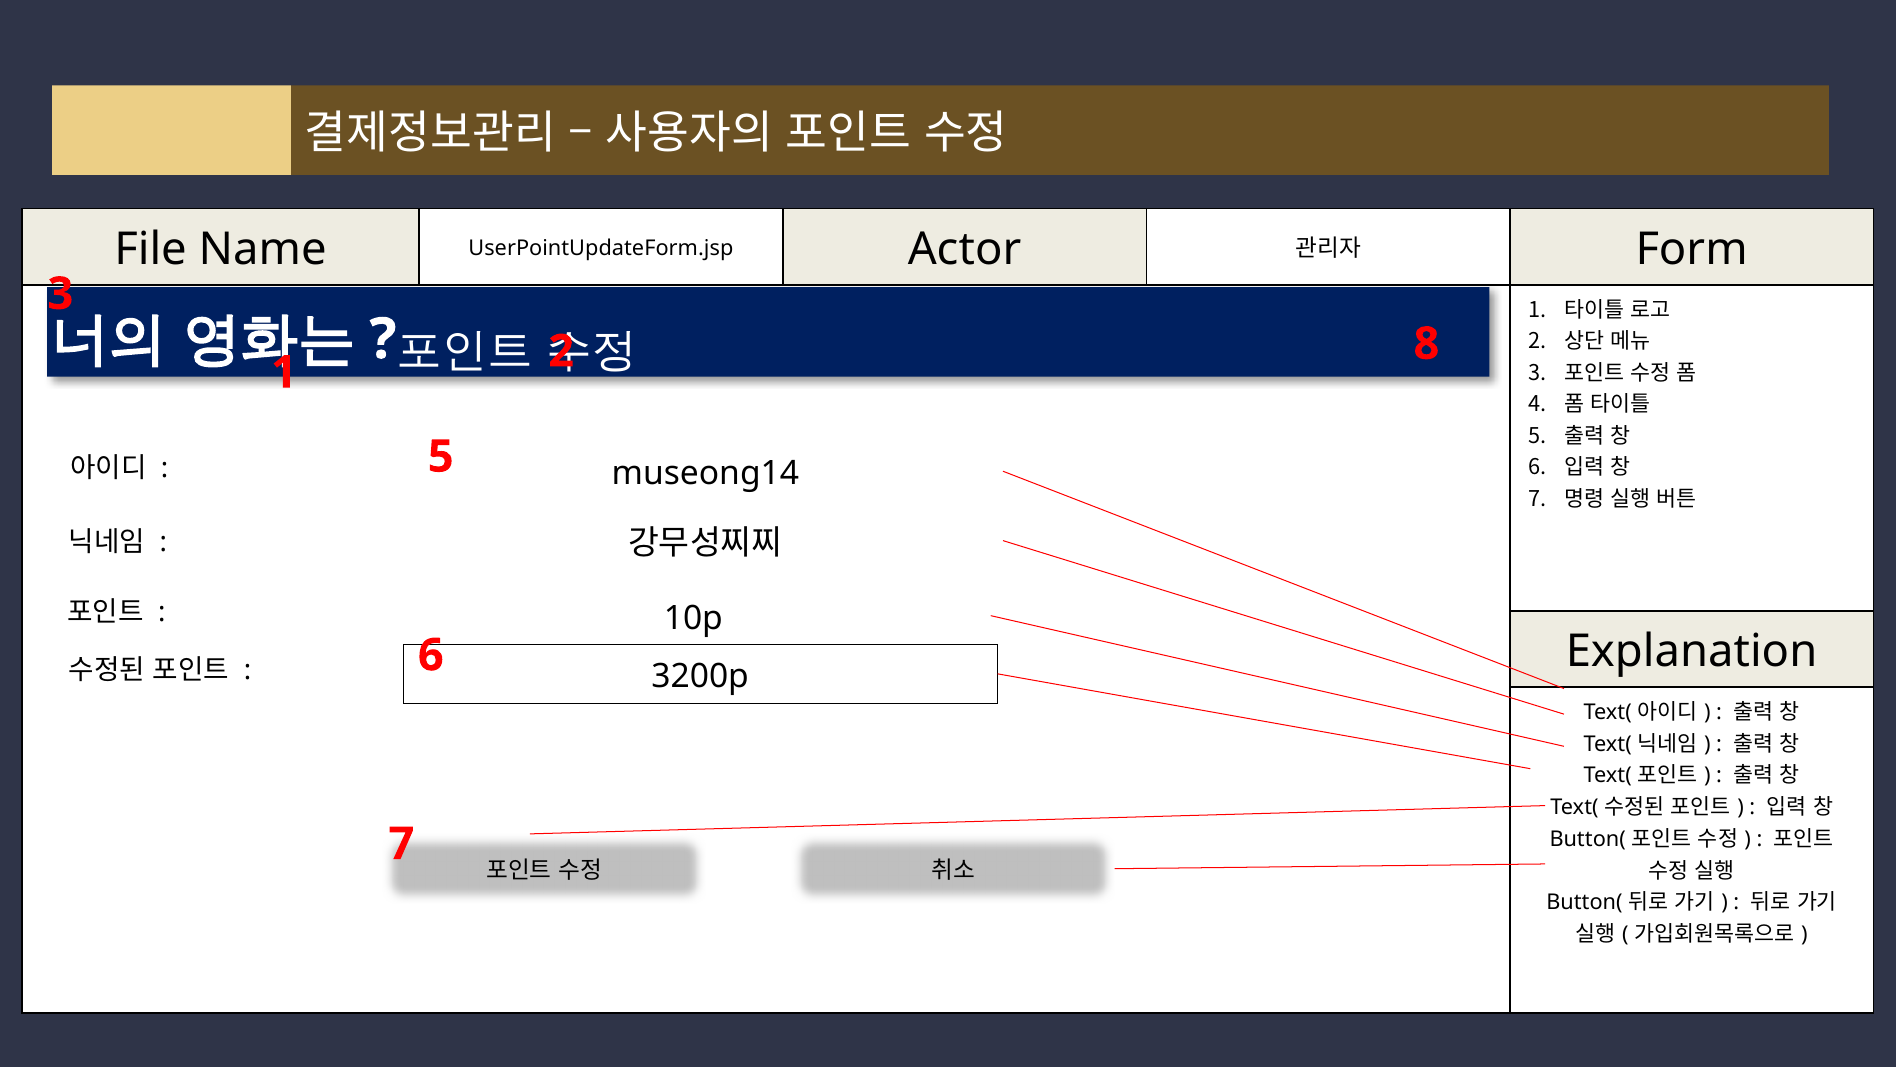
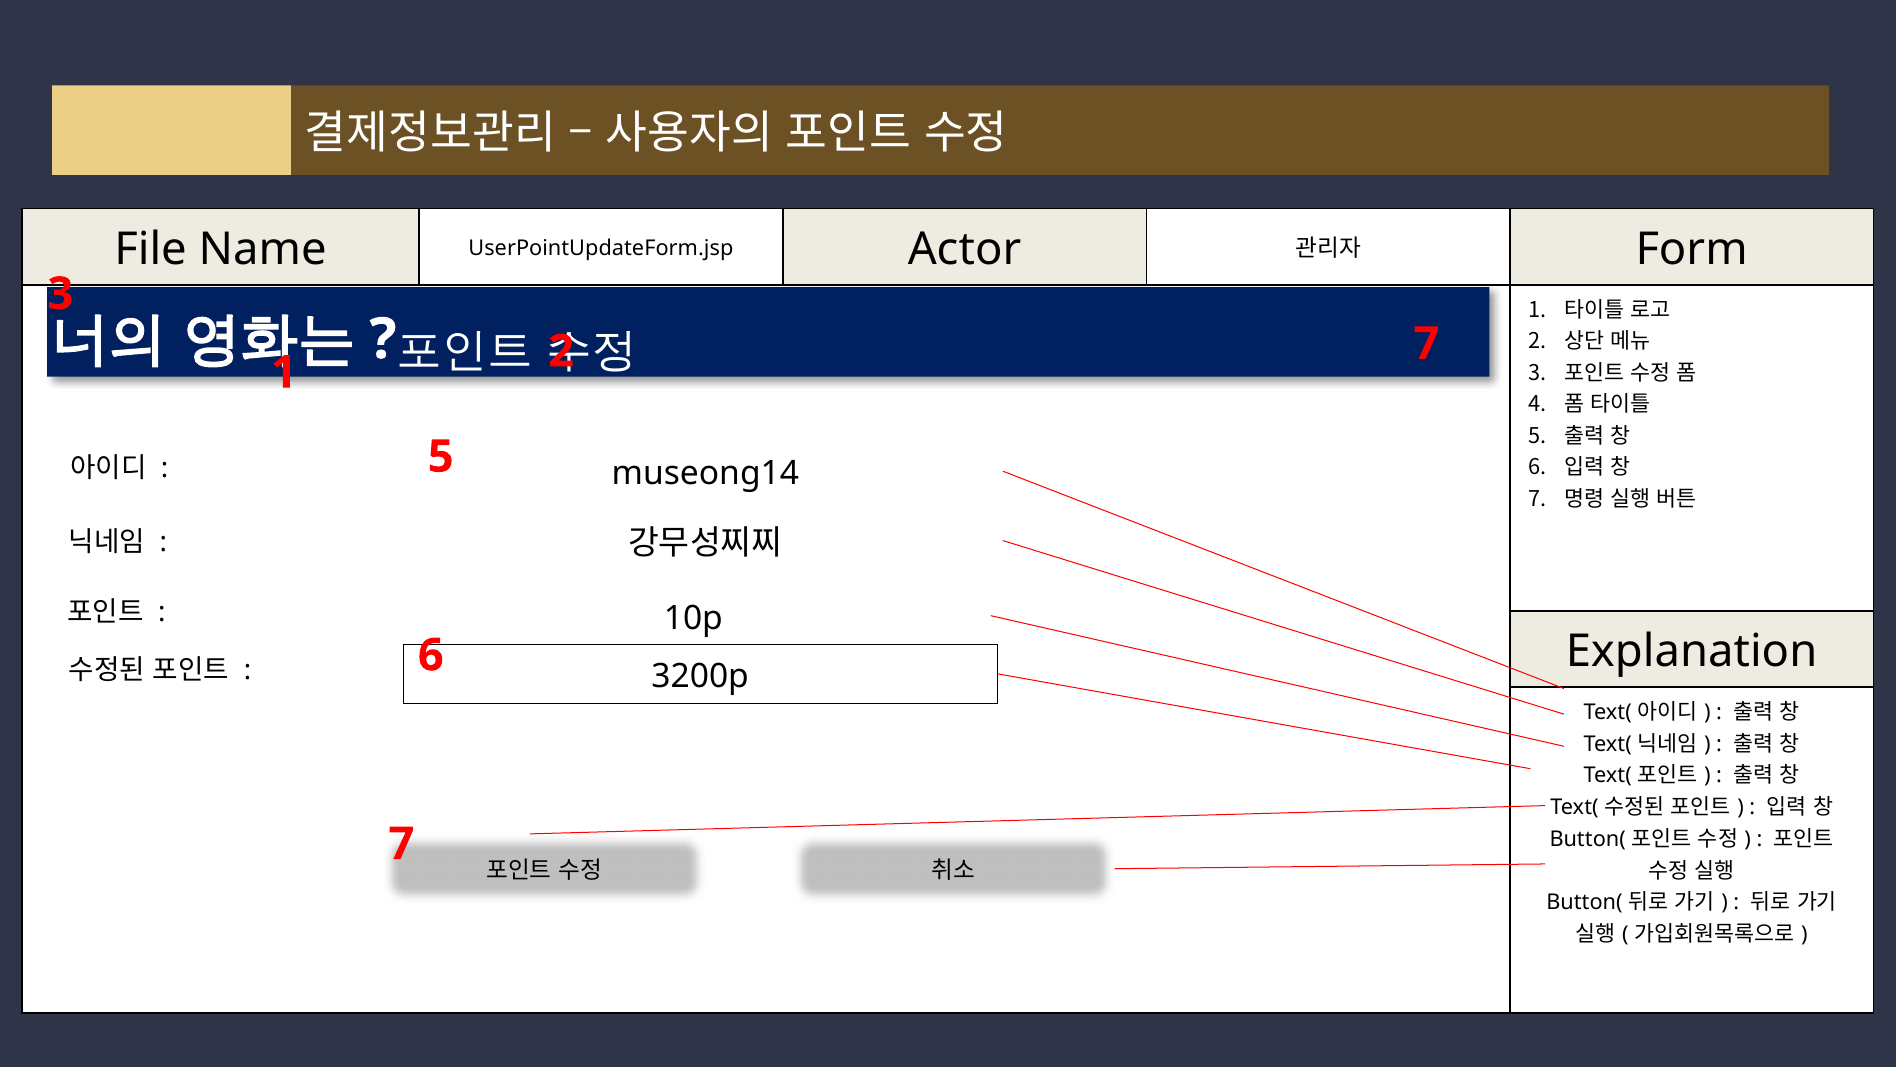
8: 8 -> 7 (1426, 344)
